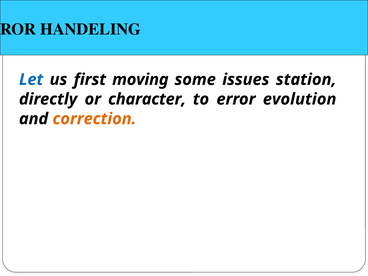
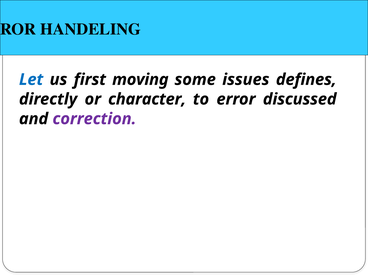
station: station -> defines (306, 80)
evolution: evolution -> discussed (300, 99)
correction colour: orange -> purple (94, 119)
